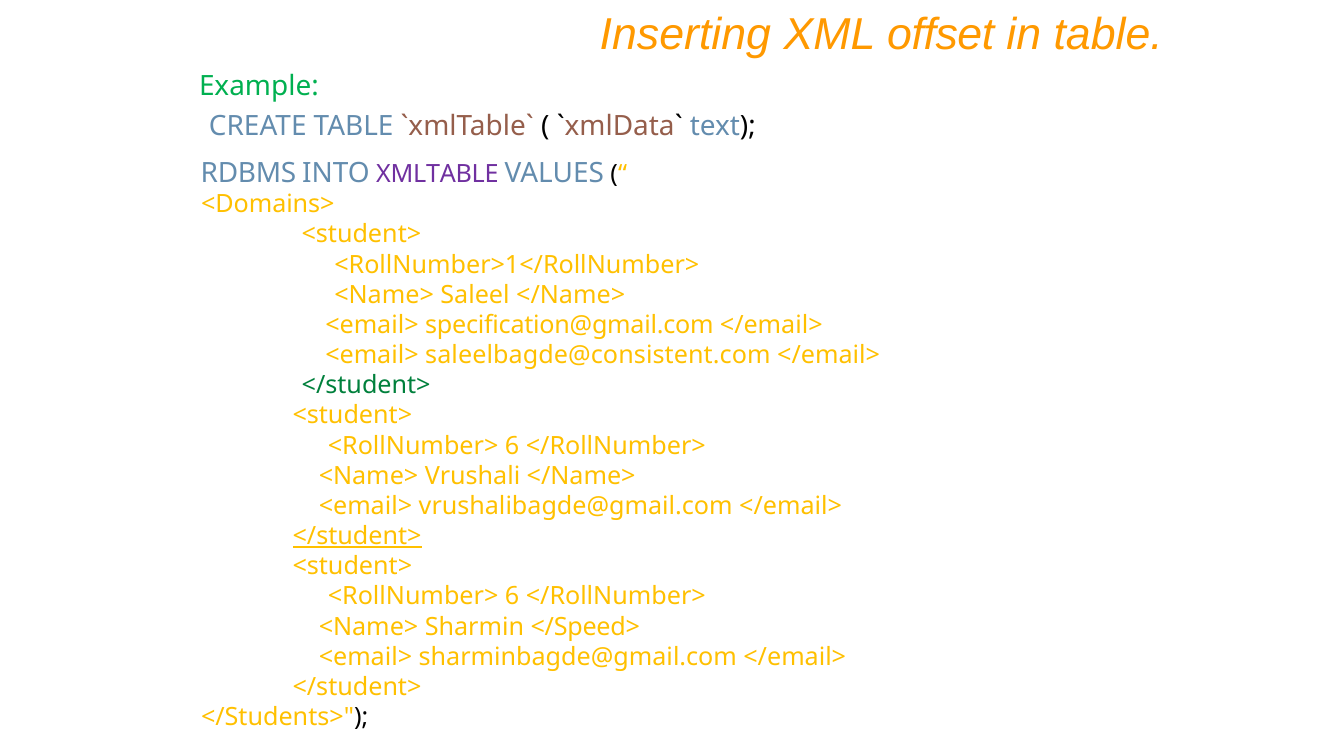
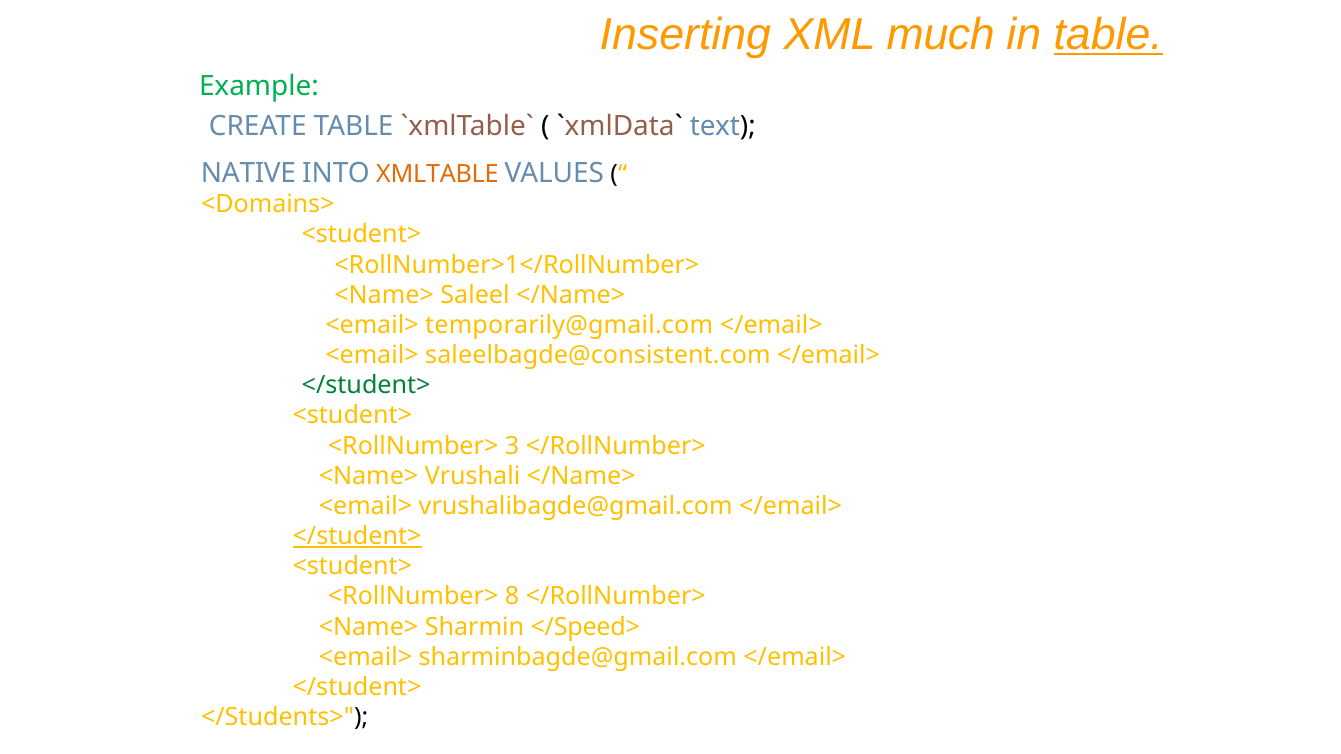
offset: offset -> much (941, 35)
table underline: none -> present (1108, 35)
RDBMS: RDBMS -> NATIVE (248, 173)
XMLTABLE colour: purple -> orange (437, 174)
specification@gmail.com: specification@gmail.com -> temporarily@gmail.com (569, 325)
6: 6 -> 3 (512, 446)
6: 6 -> 8 (512, 597)
